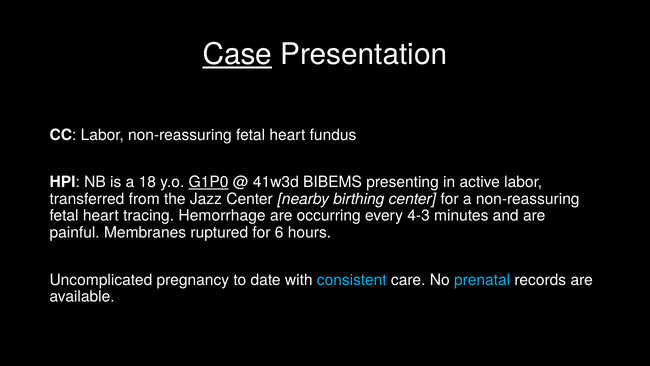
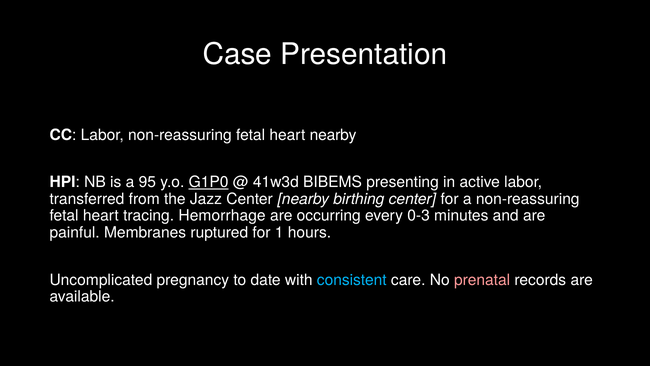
Case underline: present -> none (237, 55)
heart fundus: fundus -> nearby (333, 135)
18: 18 -> 95 (147, 182)
4-3: 4-3 -> 0-3 (419, 216)
6: 6 -> 1 (279, 232)
prenatal colour: light blue -> pink (482, 280)
